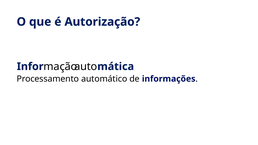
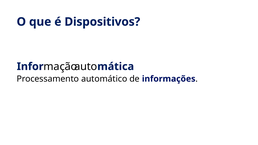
Autorização: Autorização -> Dispositivos (102, 22)
